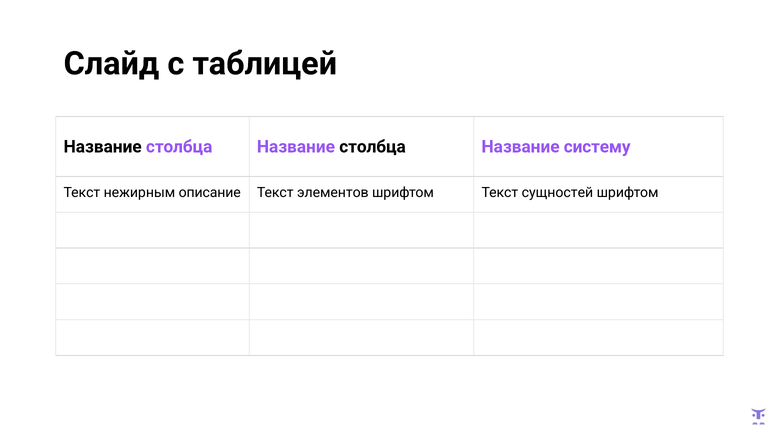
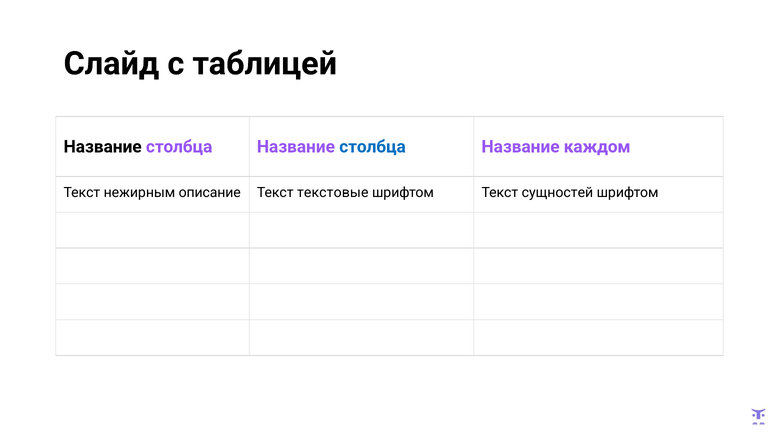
столбца colour: black -> blue (372, 147)
систему: систему -> каждом (597, 147)
элементов: элементов -> текстовые (333, 193)
